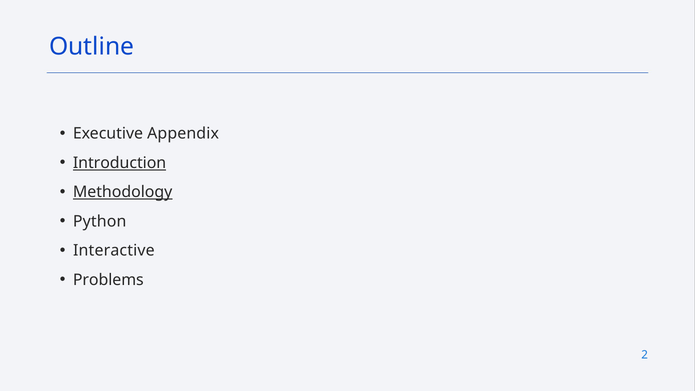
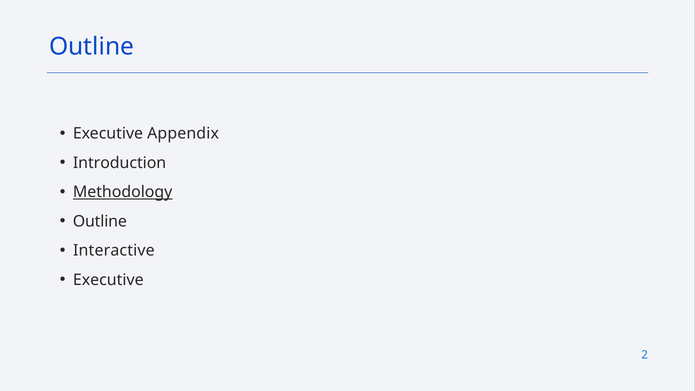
Introduction underline: present -> none (120, 163)
Python: Python -> Outline (100, 221)
Problems: Problems -> Executive (108, 280)
